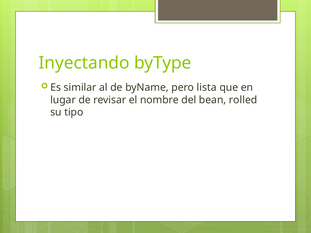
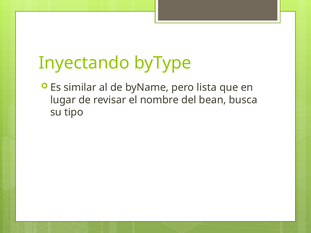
rolled: rolled -> busca (243, 100)
